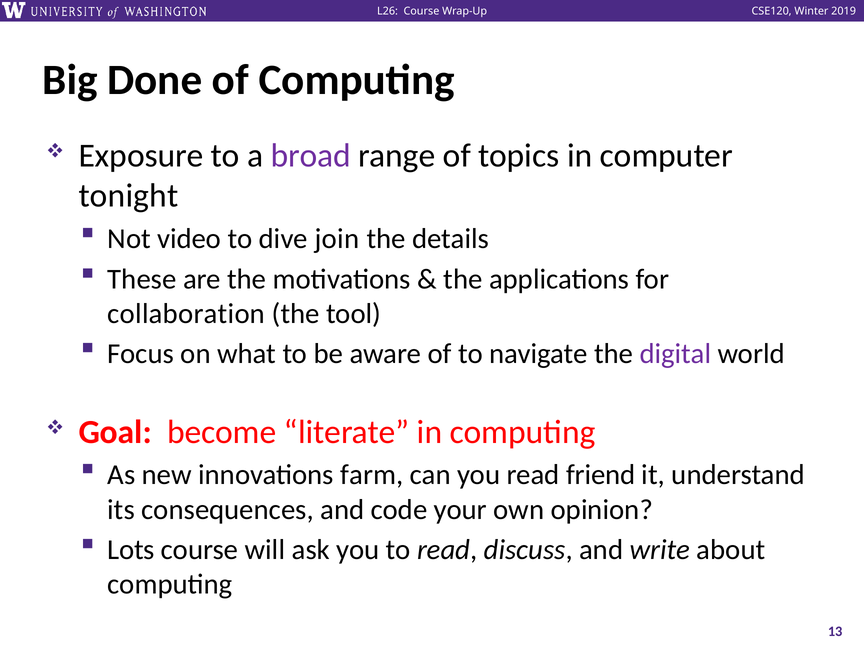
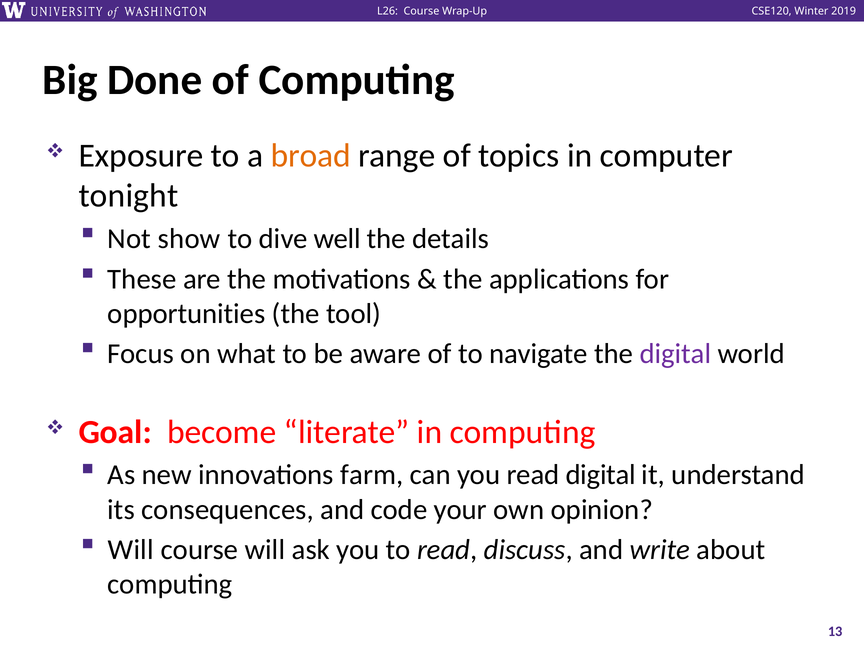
broad colour: purple -> orange (311, 156)
video: video -> show (189, 239)
join: join -> well (337, 239)
collaboration: collaboration -> opportunities (186, 314)
read friend: friend -> digital (601, 475)
Lots: Lots -> Will (131, 550)
